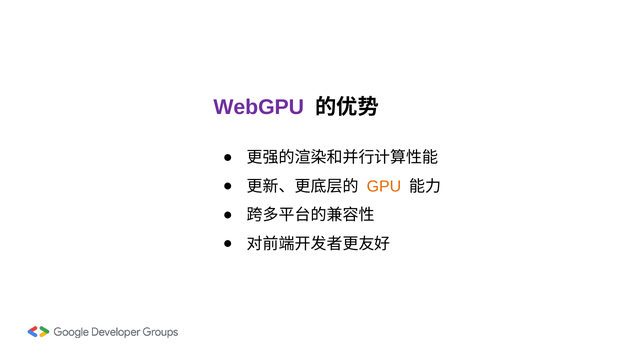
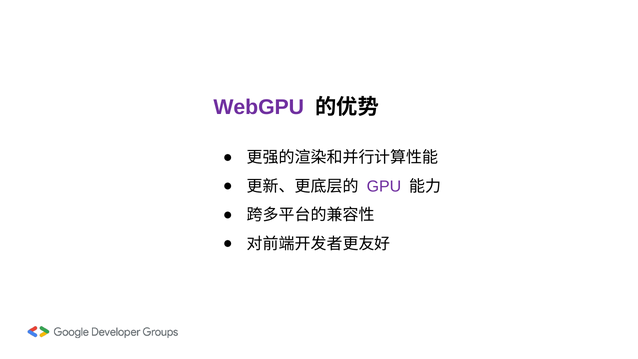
GPU colour: orange -> purple (384, 186)
